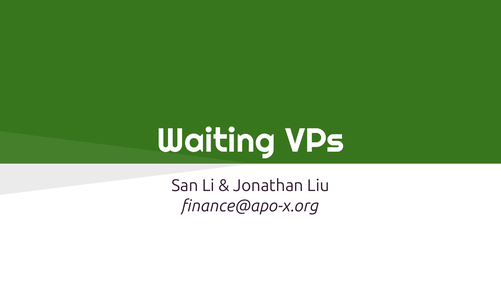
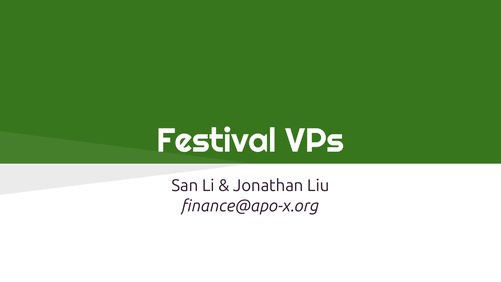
Waiting: Waiting -> Festival (216, 141)
